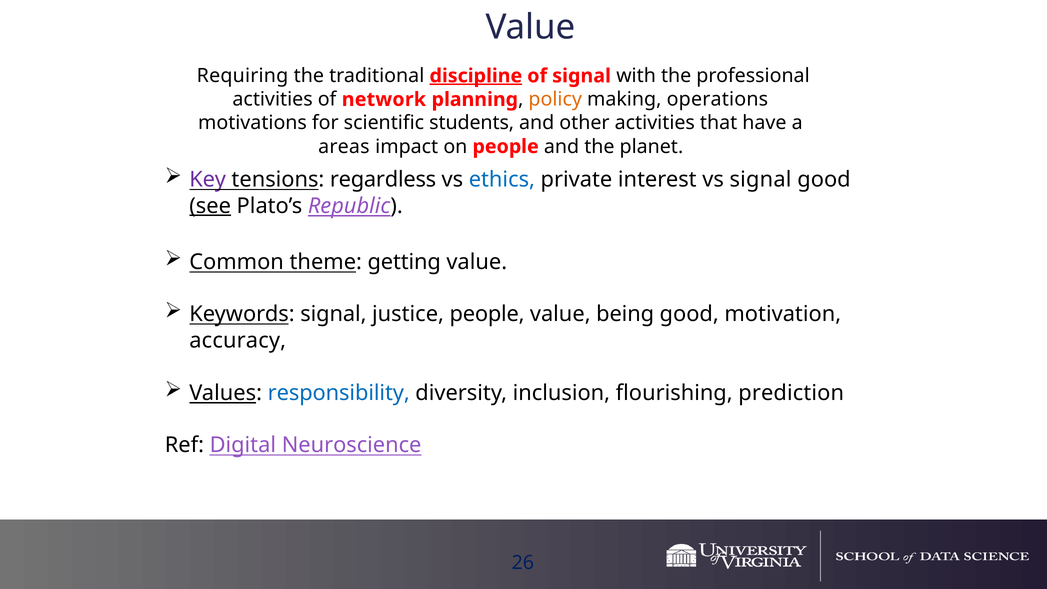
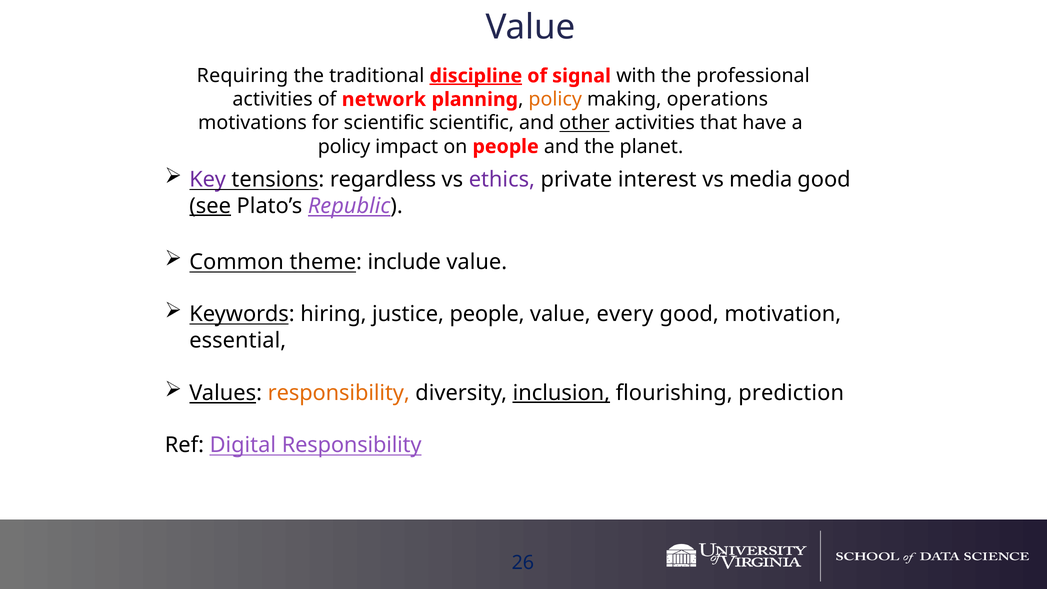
scientific students: students -> scientific (472, 123)
other underline: none -> present (584, 123)
areas: areas -> policy (344, 147)
ethics colour: blue -> purple (502, 180)
vs signal: signal -> media (761, 180)
getting: getting -> include (404, 262)
Keywords signal: signal -> hiring (333, 314)
being: being -> every (625, 314)
accuracy: accuracy -> essential (238, 340)
responsibility colour: blue -> orange (339, 393)
inclusion underline: none -> present (561, 393)
Digital Neuroscience: Neuroscience -> Responsibility (352, 445)
